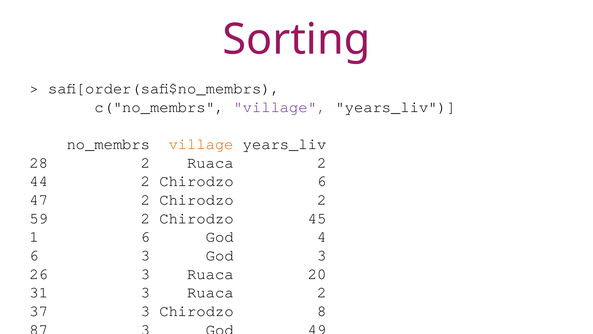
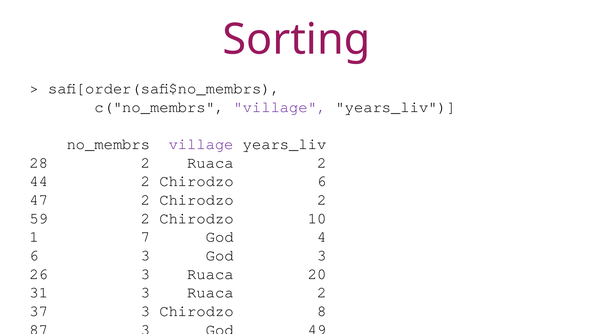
village colour: orange -> purple (201, 144)
45: 45 -> 10 (317, 218)
1 6: 6 -> 7 (146, 237)
